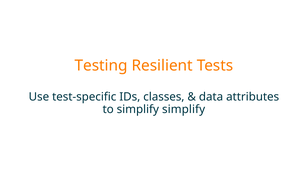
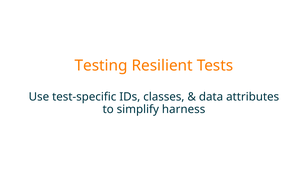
simplify simplify: simplify -> harness (184, 109)
